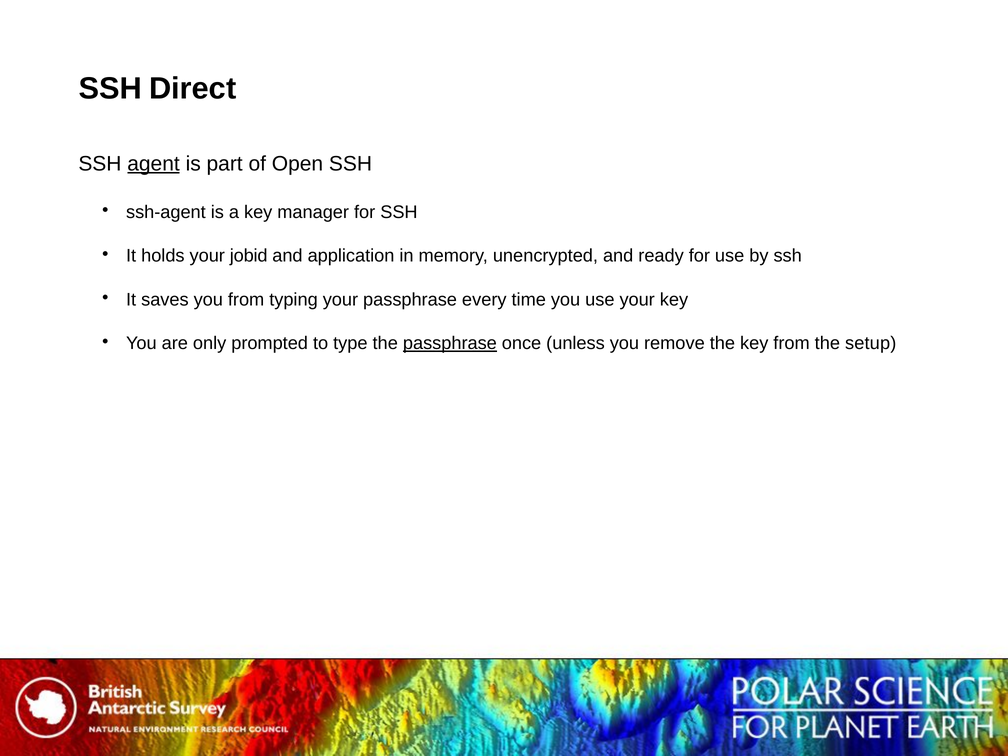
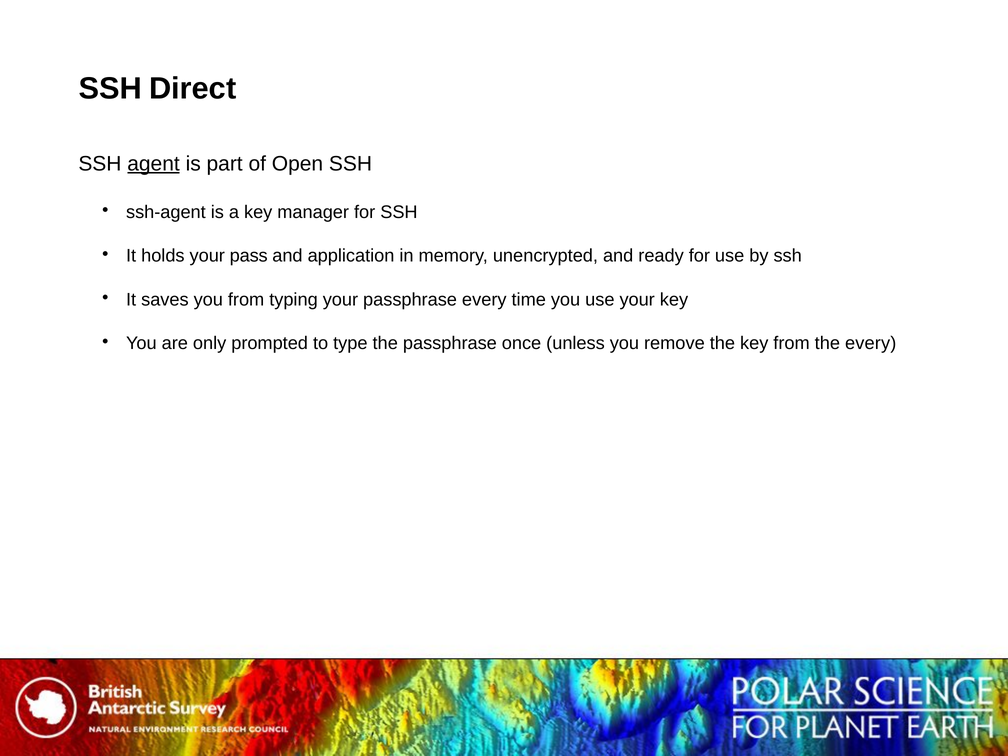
jobid: jobid -> pass (249, 256)
passphrase underline: present -> none (450, 343)
the setup: setup -> every (871, 343)
